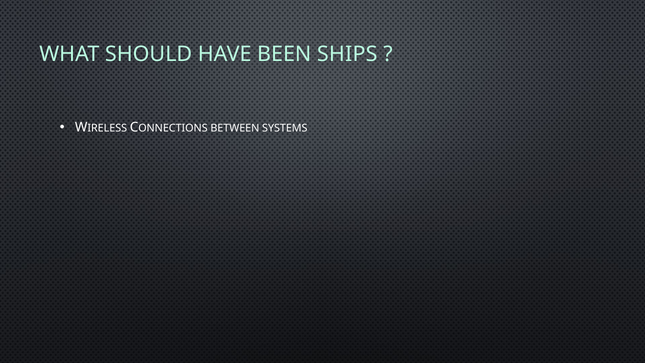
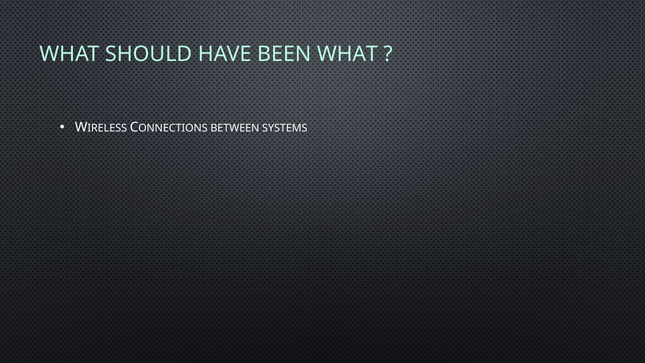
BEEN SHIPS: SHIPS -> WHAT (347, 54)
